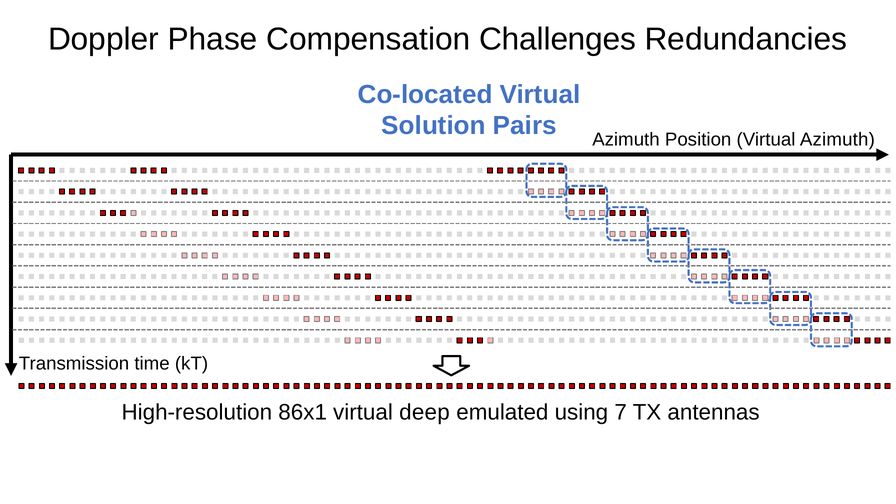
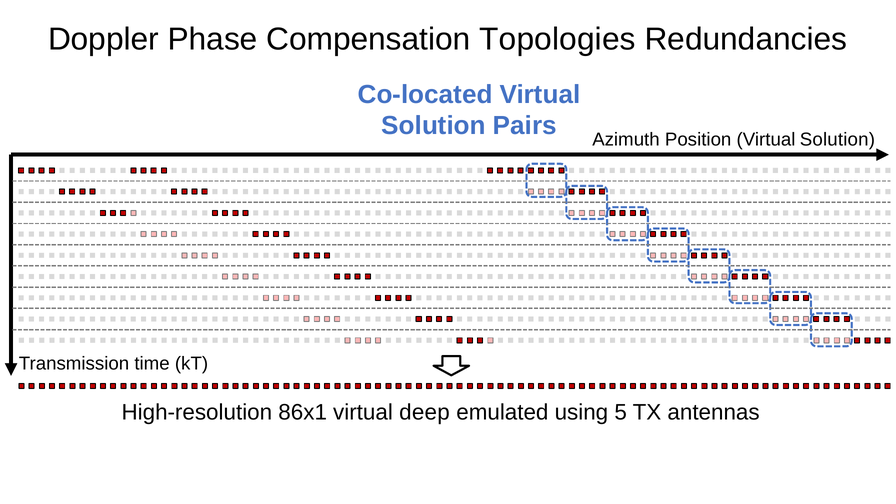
Challenges: Challenges -> Topologies (558, 39)
Position Virtual Azimuth: Azimuth -> Solution (837, 139)
7: 7 -> 5 (621, 412)
